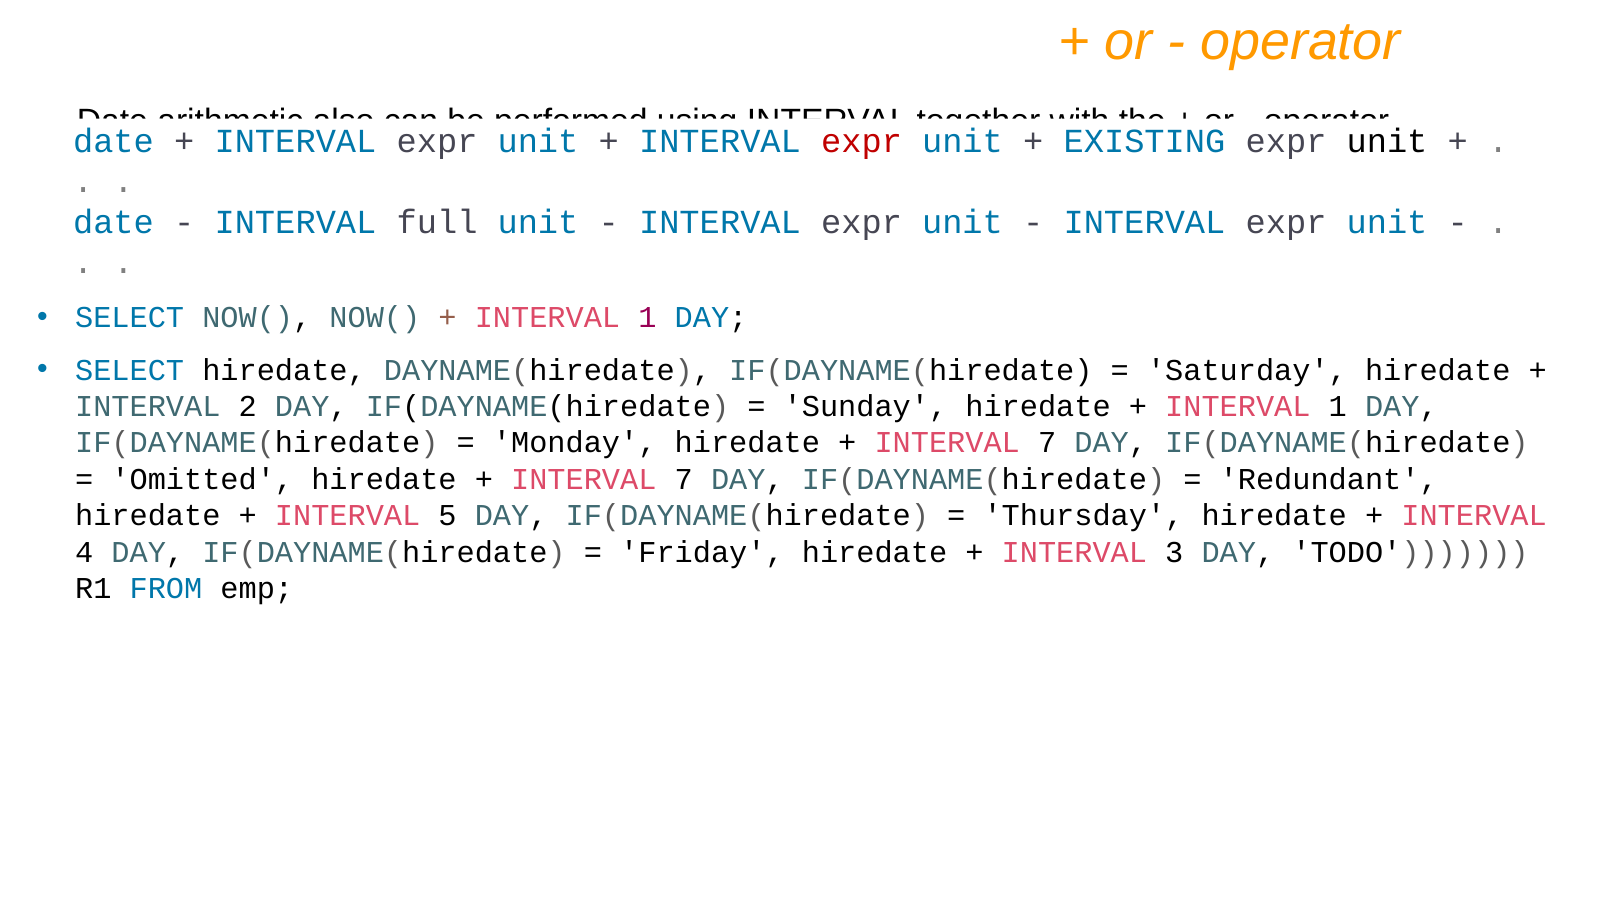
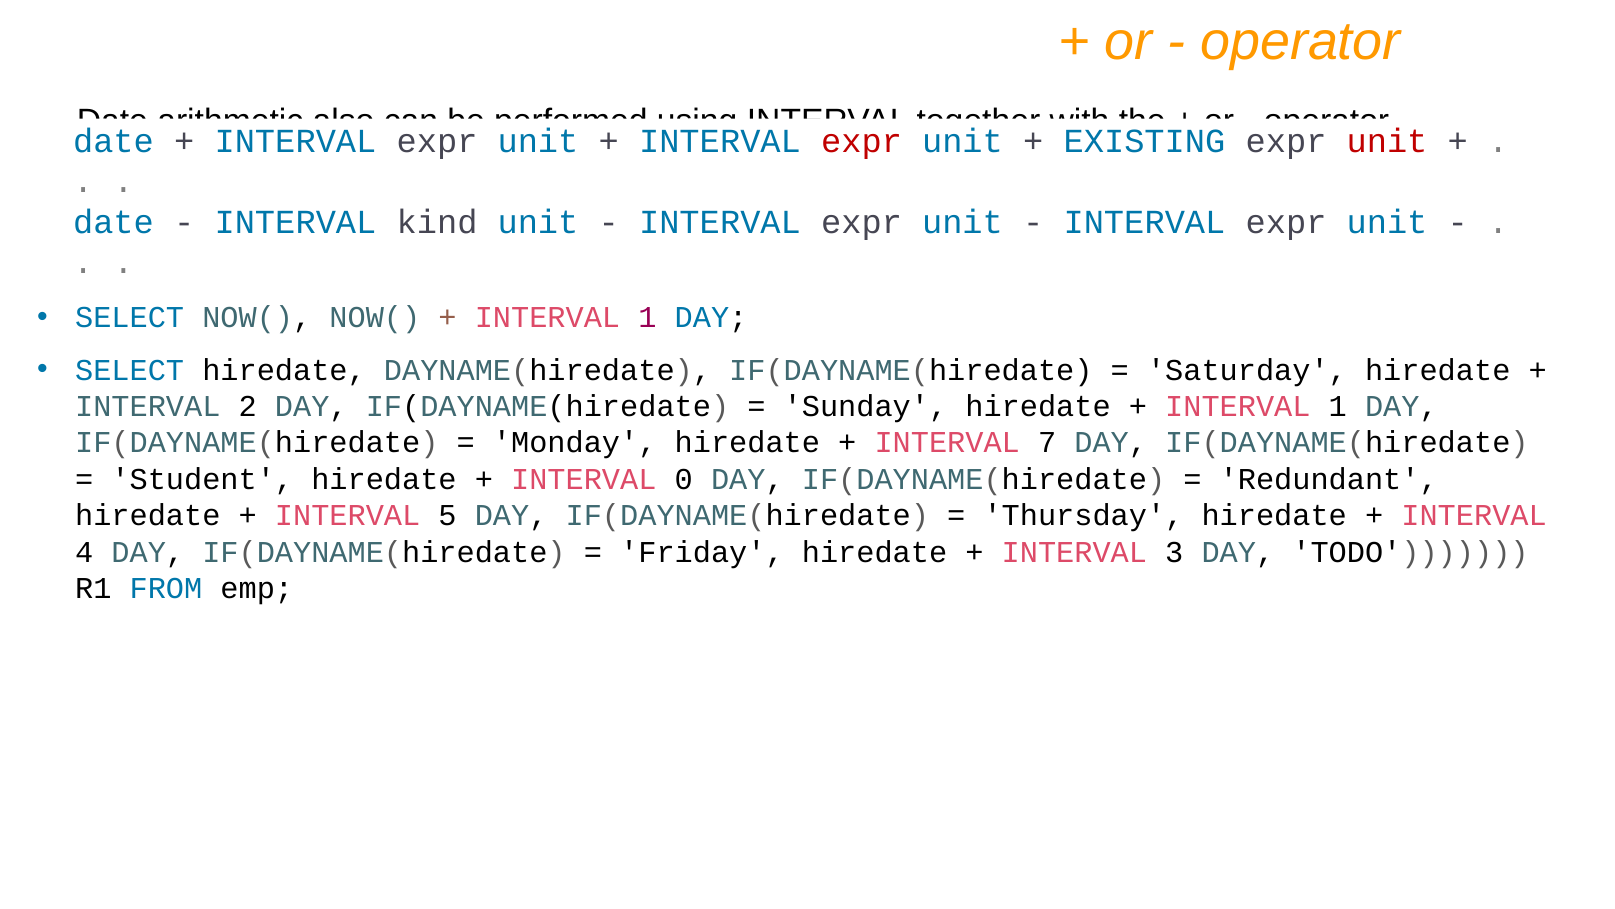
unit colour: black -> red (1387, 141)
full: full -> kind (437, 222)
Omitted: Omitted -> Student (202, 479)
7: 7 -> 0 (684, 479)
